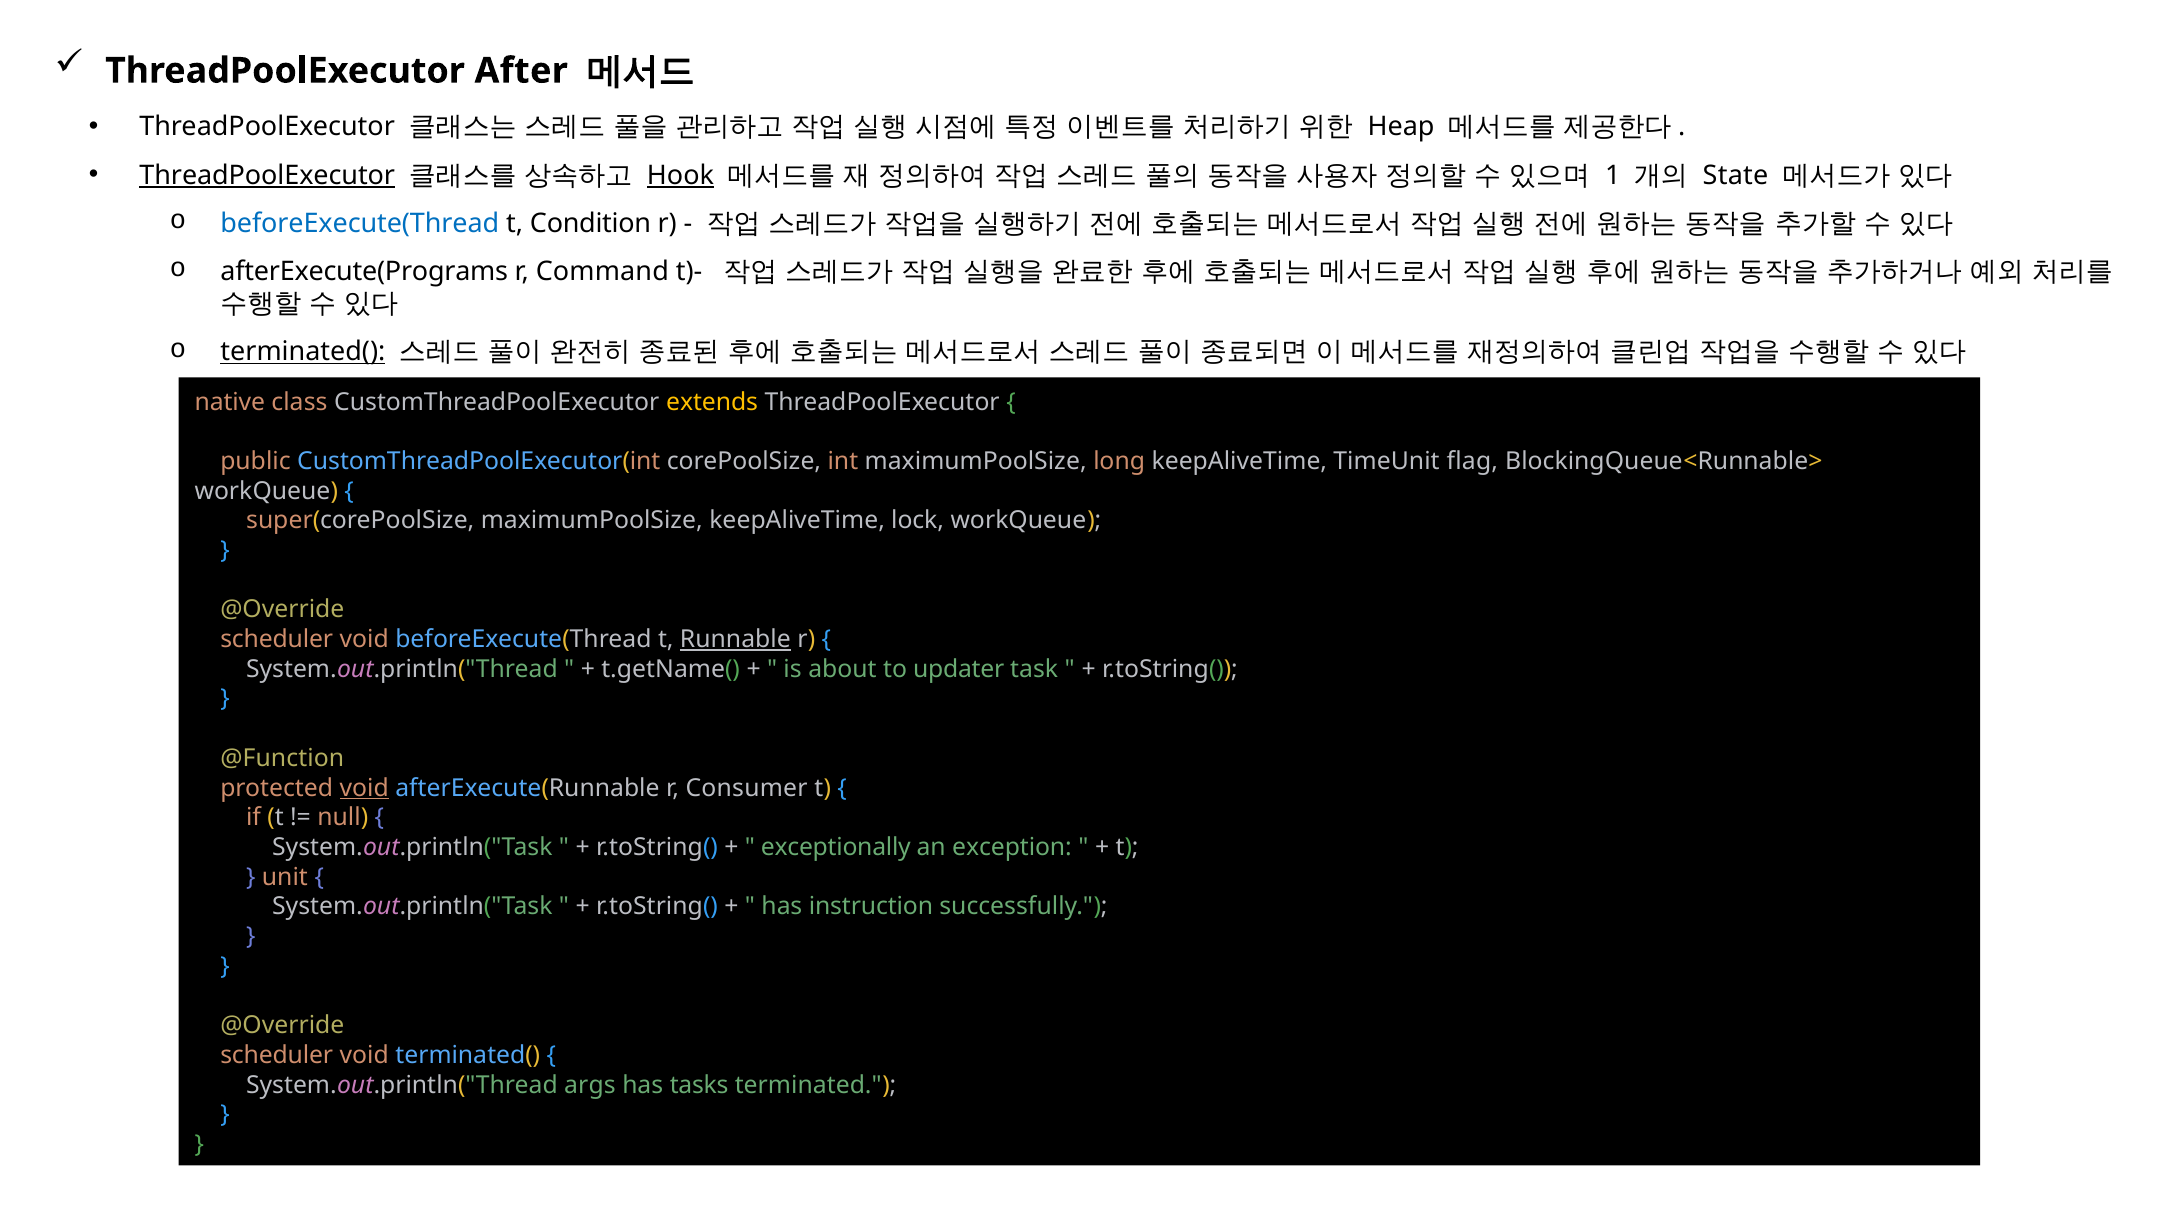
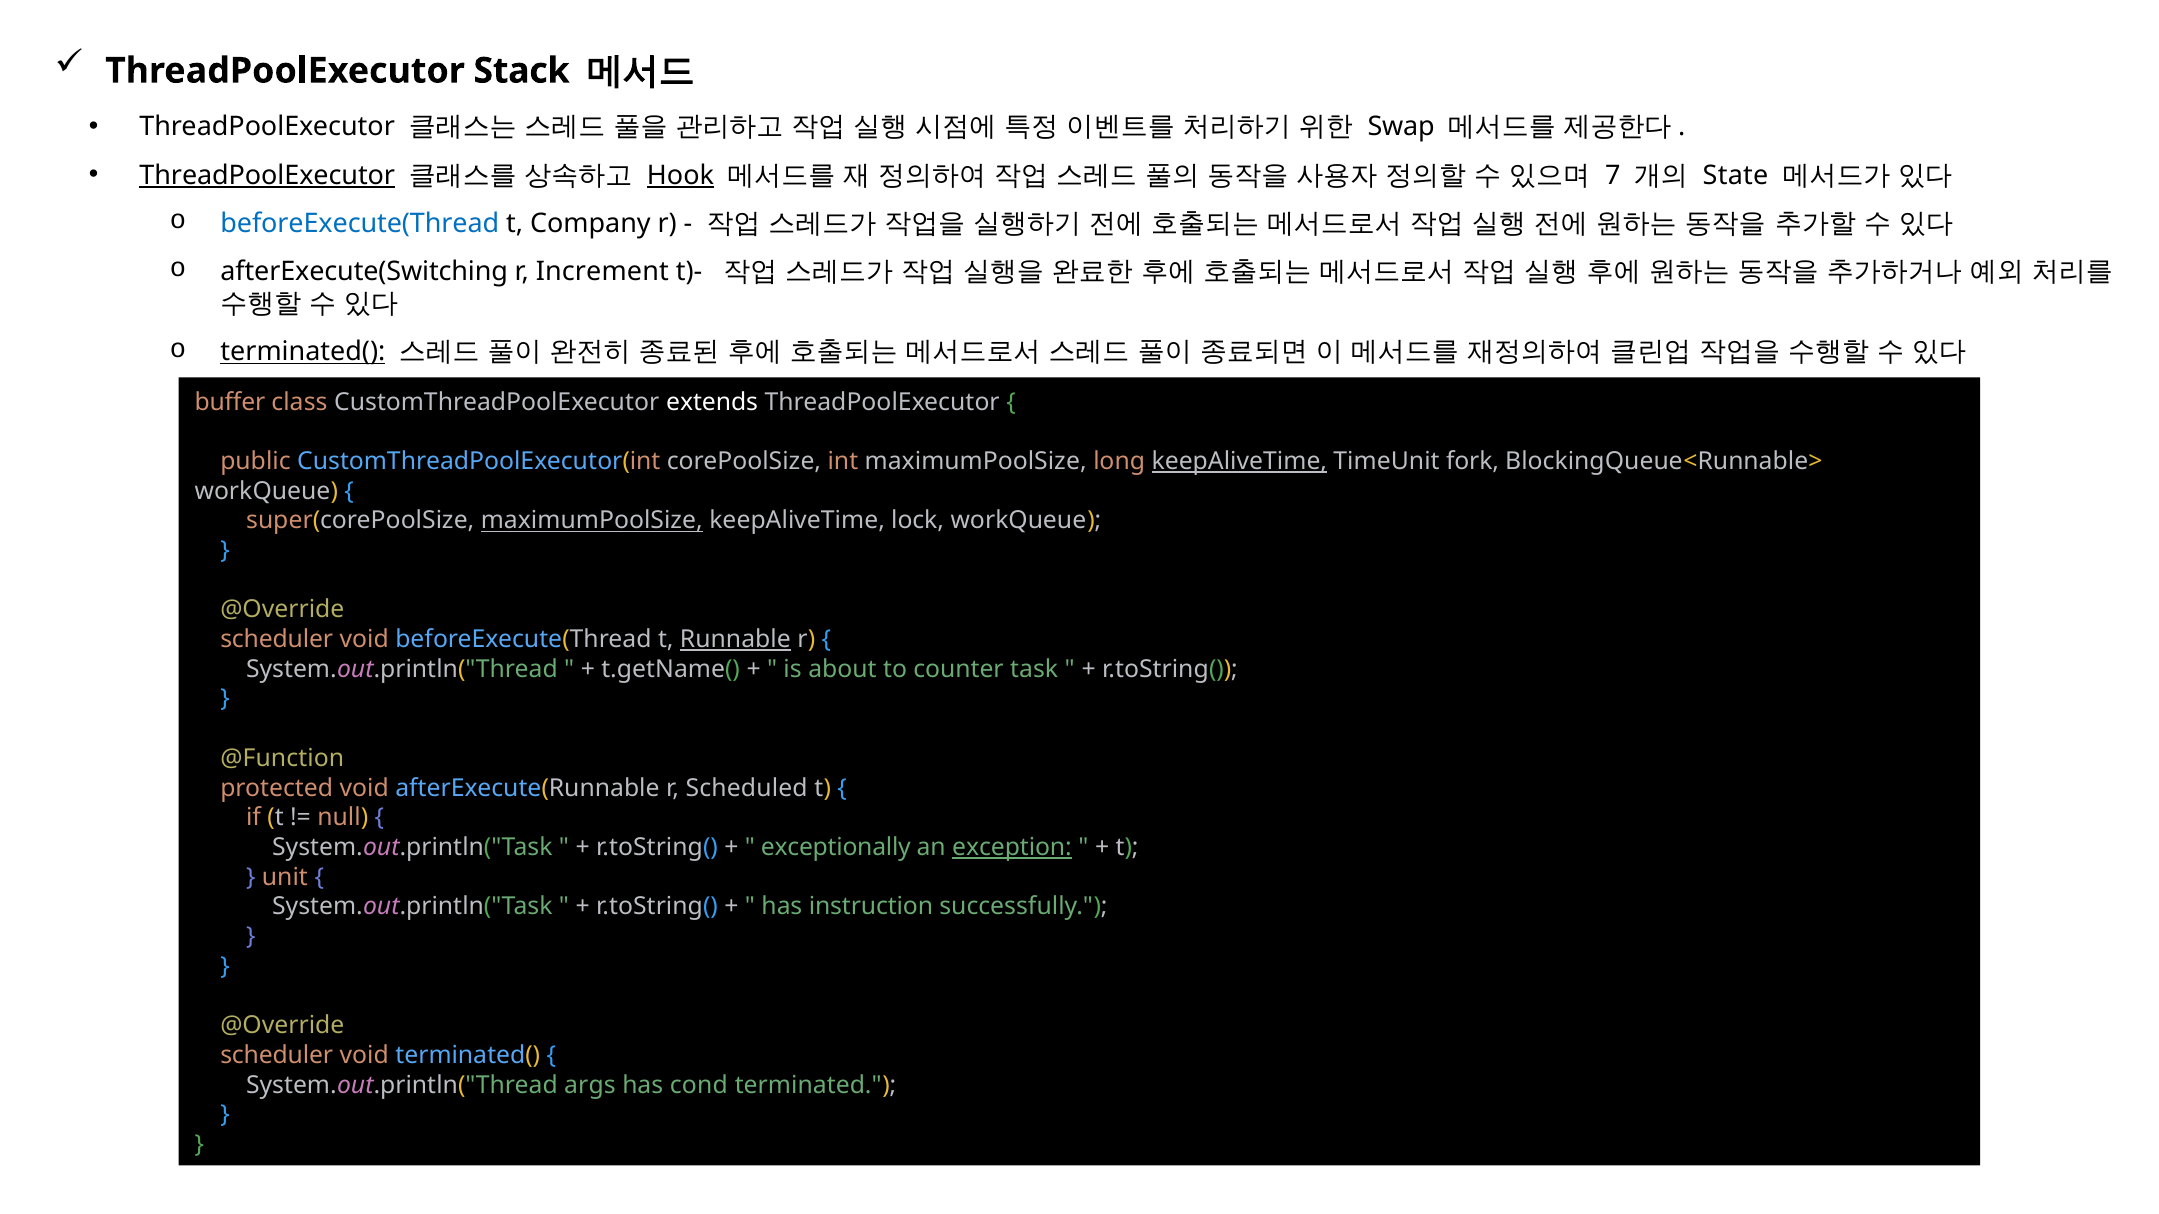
After: After -> Stack (522, 71)
Heap: Heap -> Swap (1401, 127)
1: 1 -> 7 (1613, 175)
Condition: Condition -> Company (590, 223)
afterExecute(Programs: afterExecute(Programs -> afterExecute(Switching (364, 271)
Command: Command -> Increment (602, 271)
native: native -> buffer (230, 402)
extends colour: yellow -> white (712, 402)
keepAliveTime underline: none -> present (1239, 461)
flag: flag -> fork (1473, 461)
maximumPoolSize underline: none -> present (592, 521)
updater: updater -> counter (959, 669)
void underline: present -> none (364, 788)
Consumer: Consumer -> Scheduled (747, 788)
exception underline: none -> present (1012, 848)
tasks: tasks -> cond (699, 1085)
